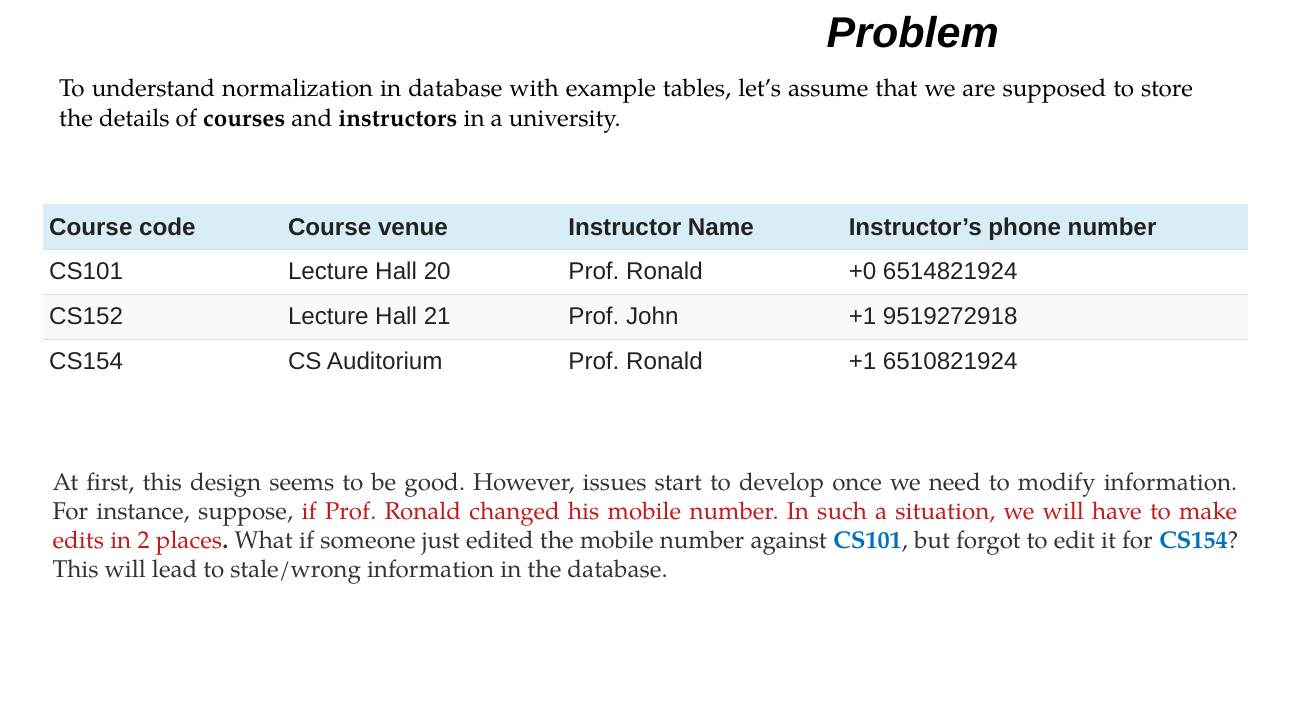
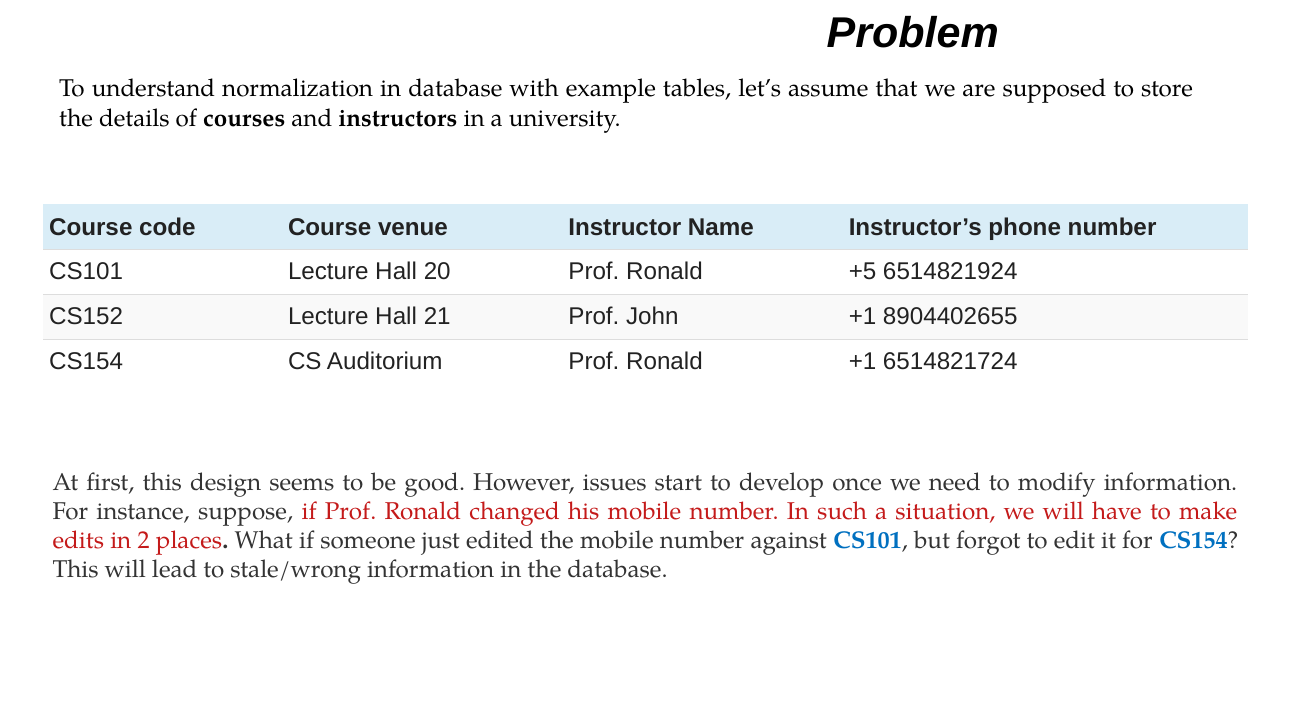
+0: +0 -> +5 (863, 271)
9519272918: 9519272918 -> 8904402655 (950, 317)
6510821924: 6510821924 -> 6514821724 (950, 362)
